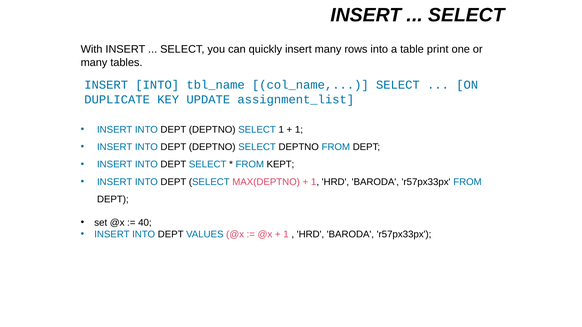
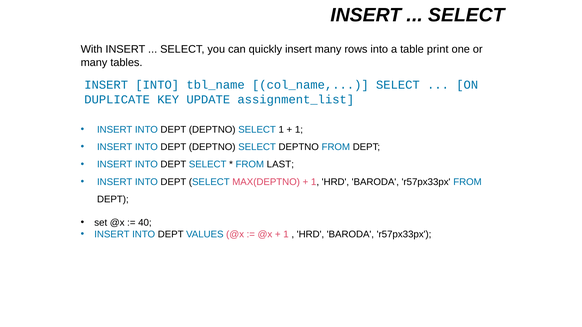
KEPT: KEPT -> LAST (280, 165)
